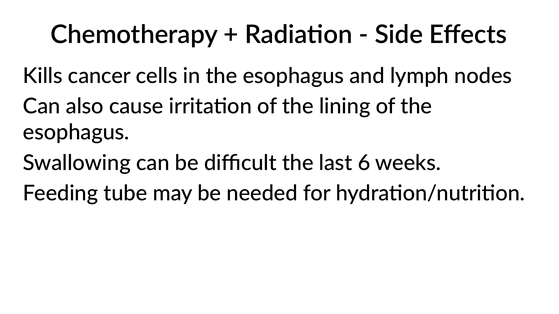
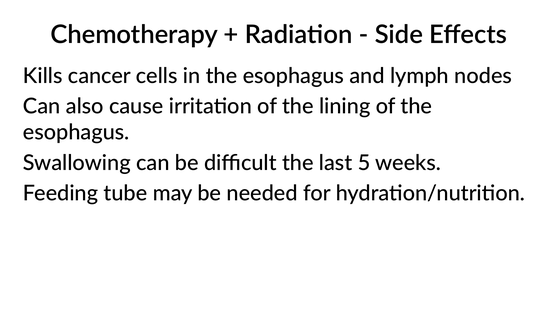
6: 6 -> 5 (364, 163)
